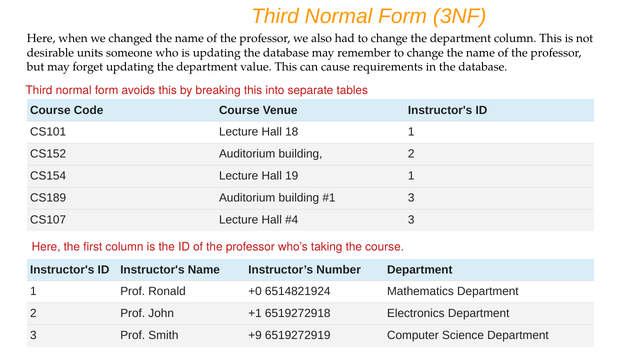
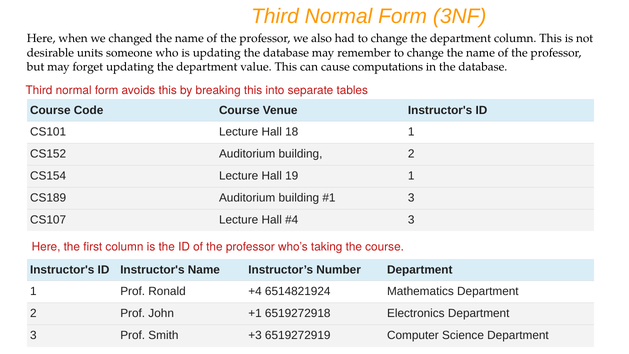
requirements: requirements -> computations (388, 67)
+0: +0 -> +4 (255, 291)
+9: +9 -> +3 (255, 335)
